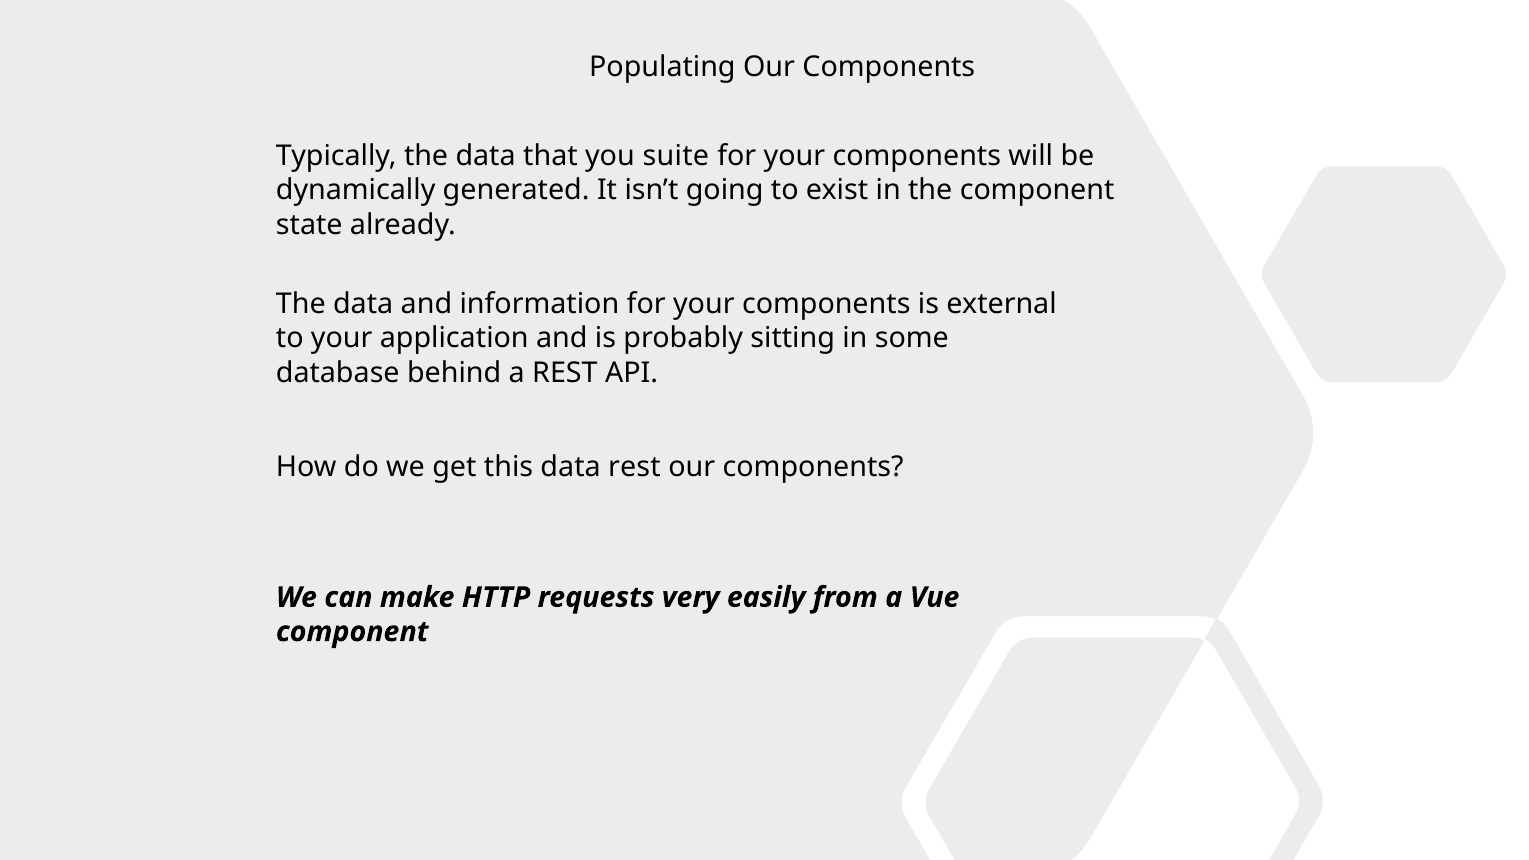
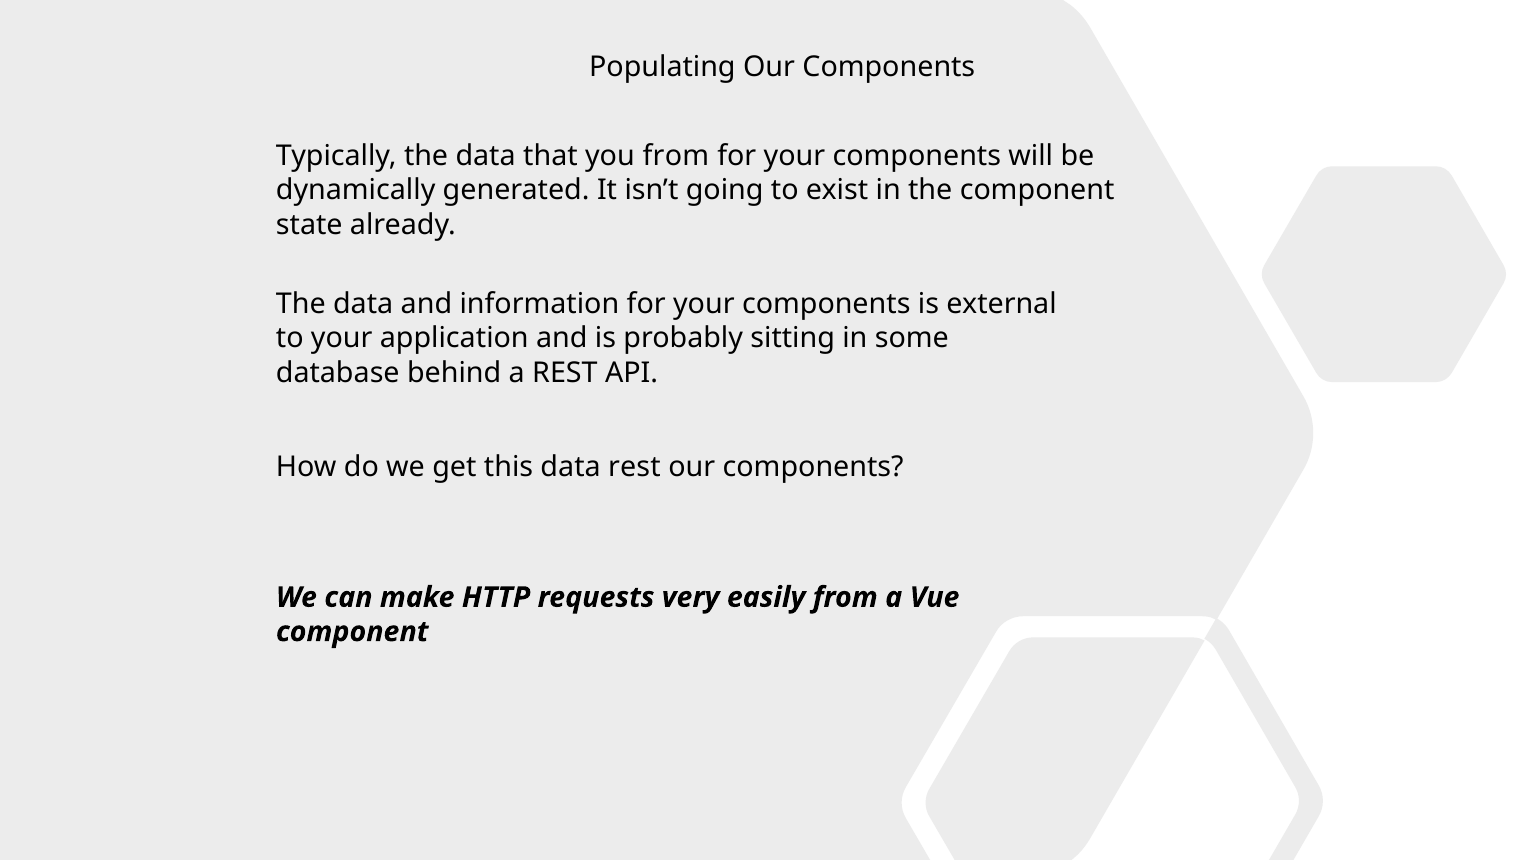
you suite: suite -> from (676, 156)
